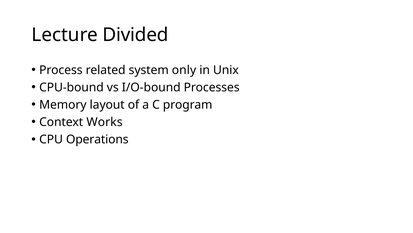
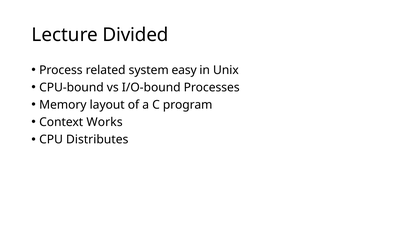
only: only -> easy (184, 70)
Operations: Operations -> Distributes (97, 139)
